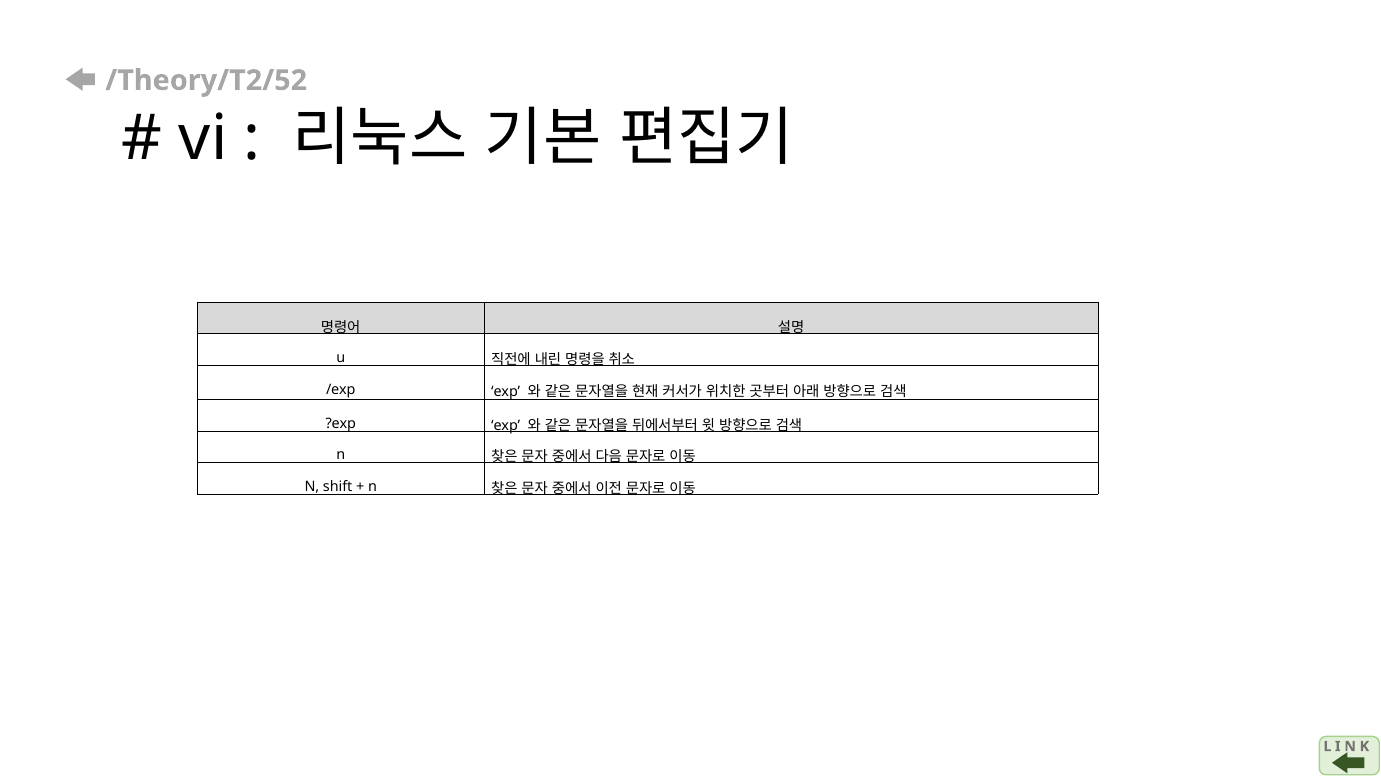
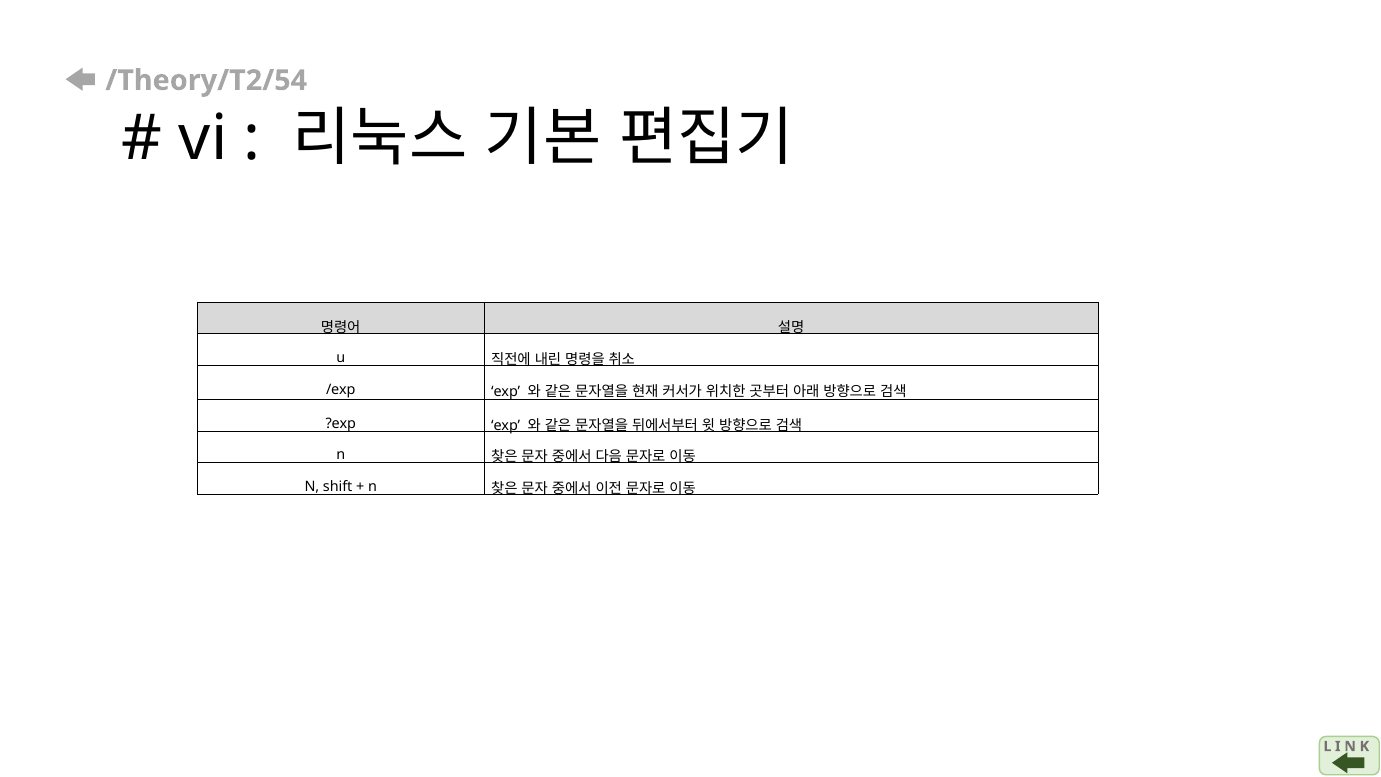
/Theory/T2/52: /Theory/T2/52 -> /Theory/T2/54 (206, 80)
